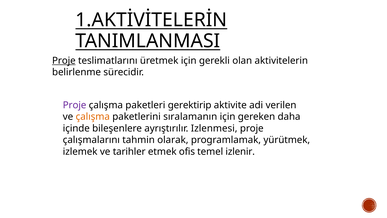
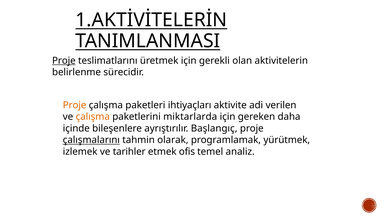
Proje colour: purple -> orange (75, 105)
gerektirip: gerektirip -> ihtiyaçları (190, 105)
sıralamanın: sıralamanın -> miktarlarda (190, 117)
Izlenmesi: Izlenmesi -> Başlangıç (214, 128)
çalışmalarını underline: none -> present (91, 140)
izlenir: izlenir -> analiz (240, 151)
